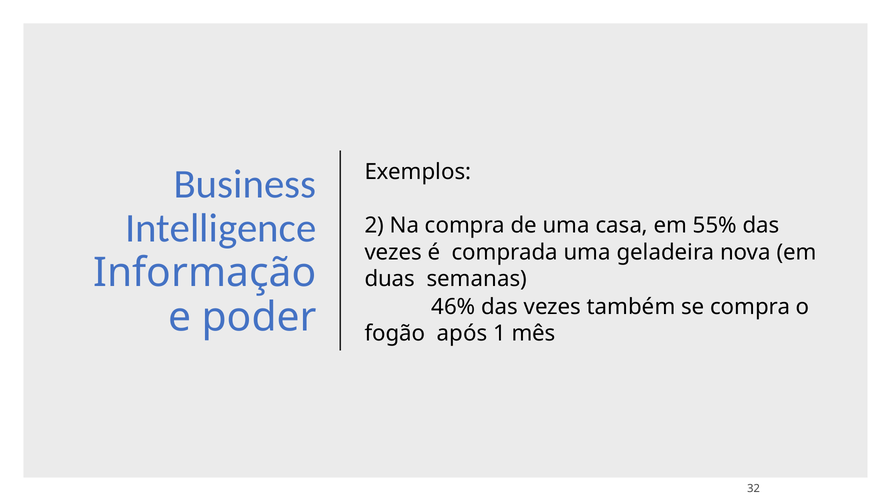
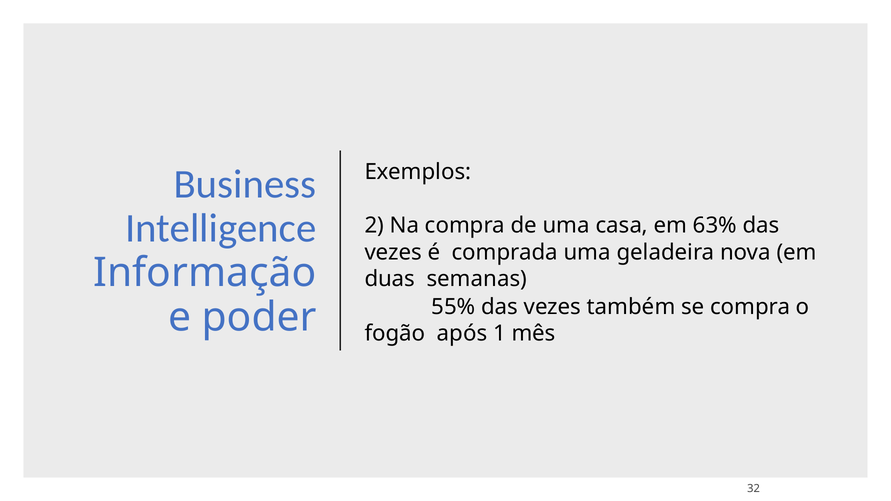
55%: 55% -> 63% (715, 226)
46%: 46% -> 55% (453, 307)
